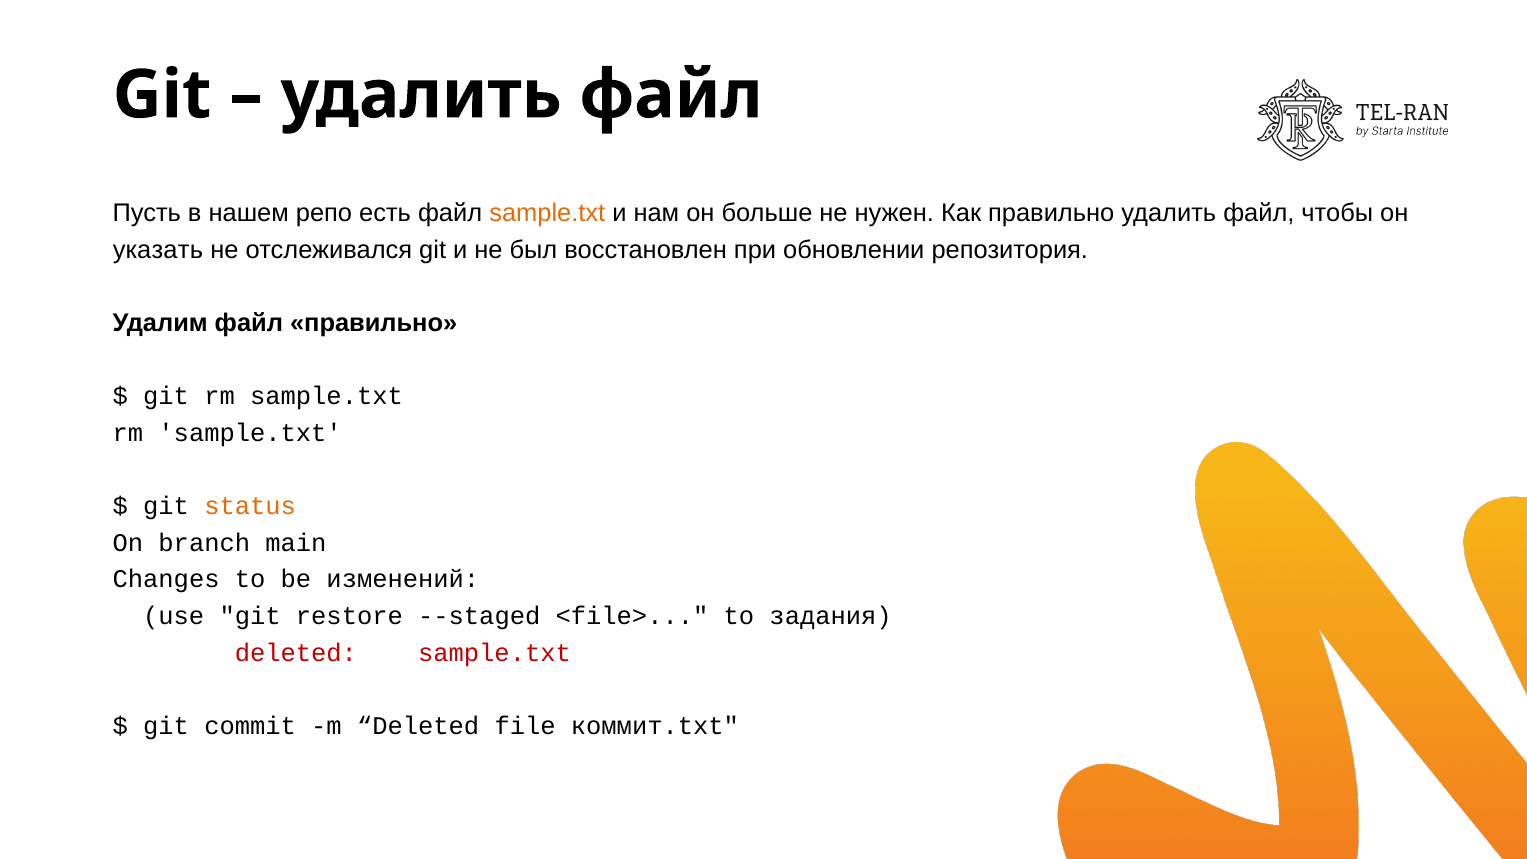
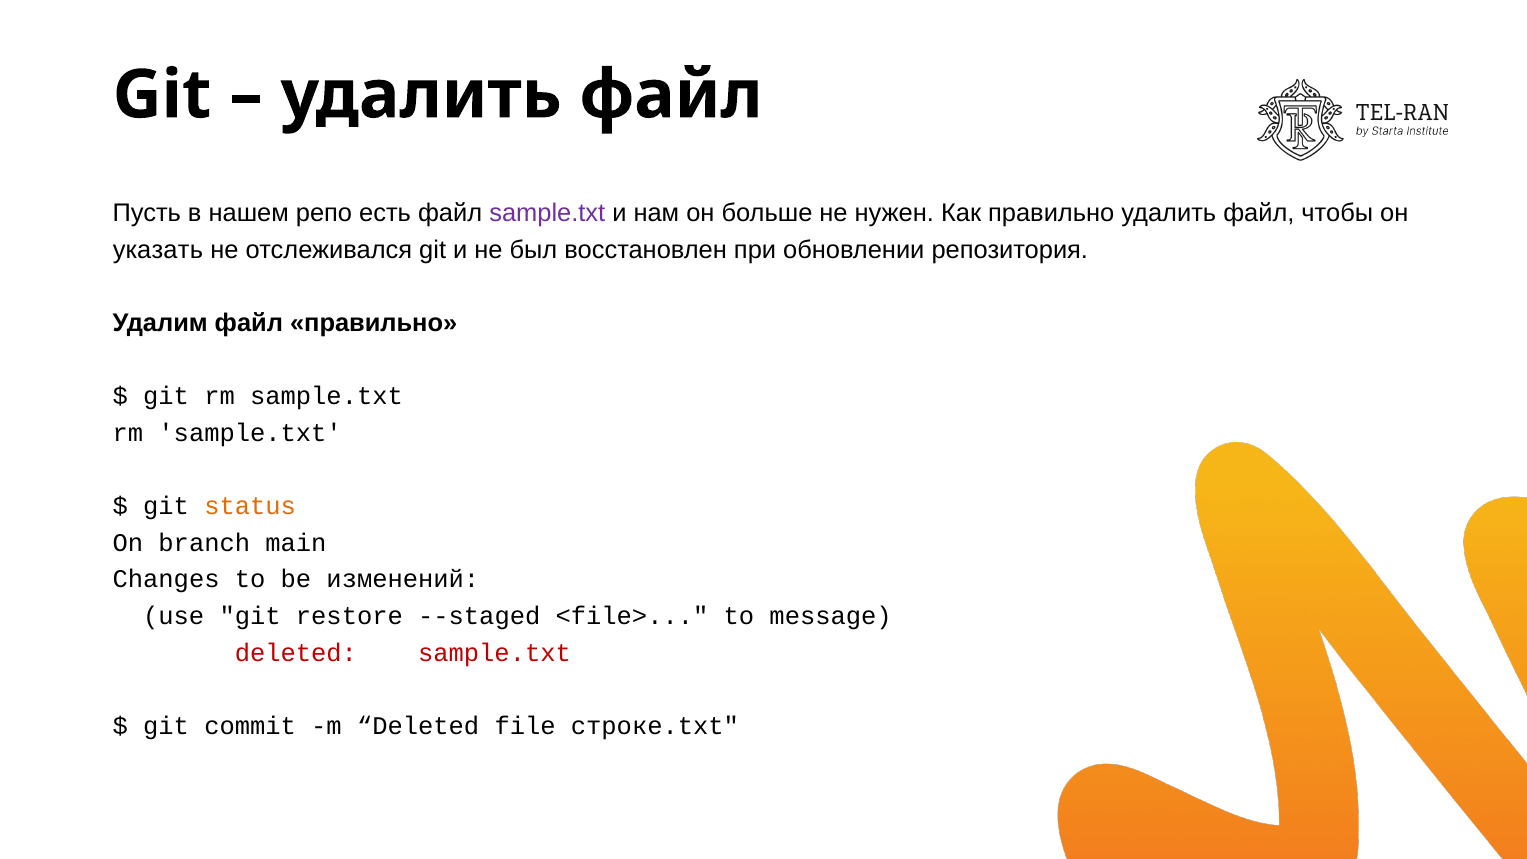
sample.txt colour: orange -> purple (547, 213)
задания: задания -> message (831, 616)
коммит.txt: коммит.txt -> строке.txt (655, 726)
